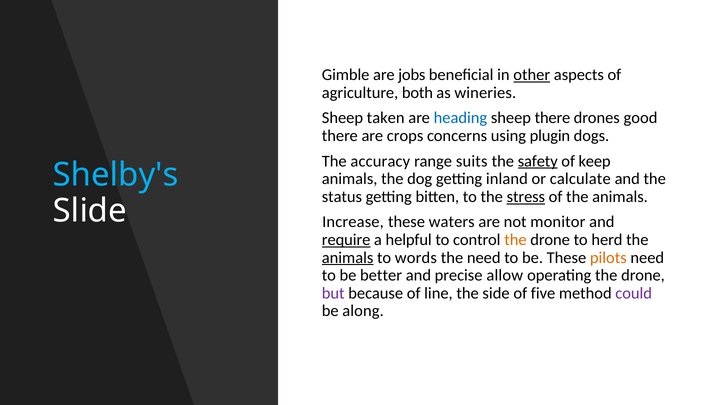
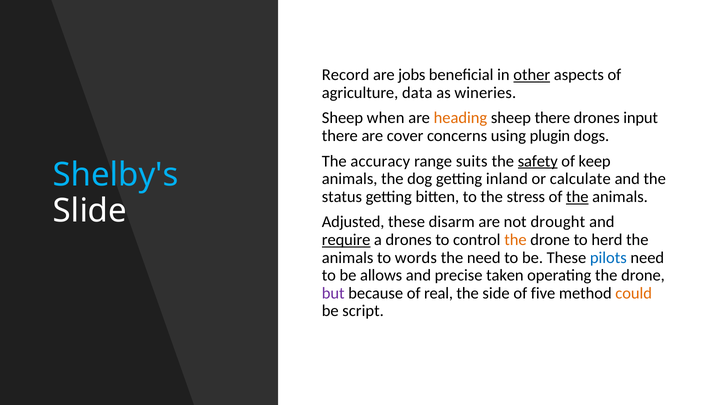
Gimble: Gimble -> Record (346, 75)
both: both -> data (417, 93)
taken: taken -> when (386, 118)
heading colour: blue -> orange (460, 118)
good: good -> input (641, 118)
crops: crops -> cover (405, 136)
stress underline: present -> none (526, 197)
the underline: none -> present (577, 197)
Increase: Increase -> Adjusted (353, 222)
waters: waters -> disarm (452, 222)
monitor: monitor -> drought (558, 222)
a helpful: helpful -> drones (409, 240)
animals underline: present -> none (348, 258)
pilots colour: orange -> blue (608, 258)
better: better -> allows (381, 275)
allow: allow -> taken (505, 275)
line: line -> real (439, 293)
could colour: purple -> orange (634, 293)
along: along -> script (363, 311)
